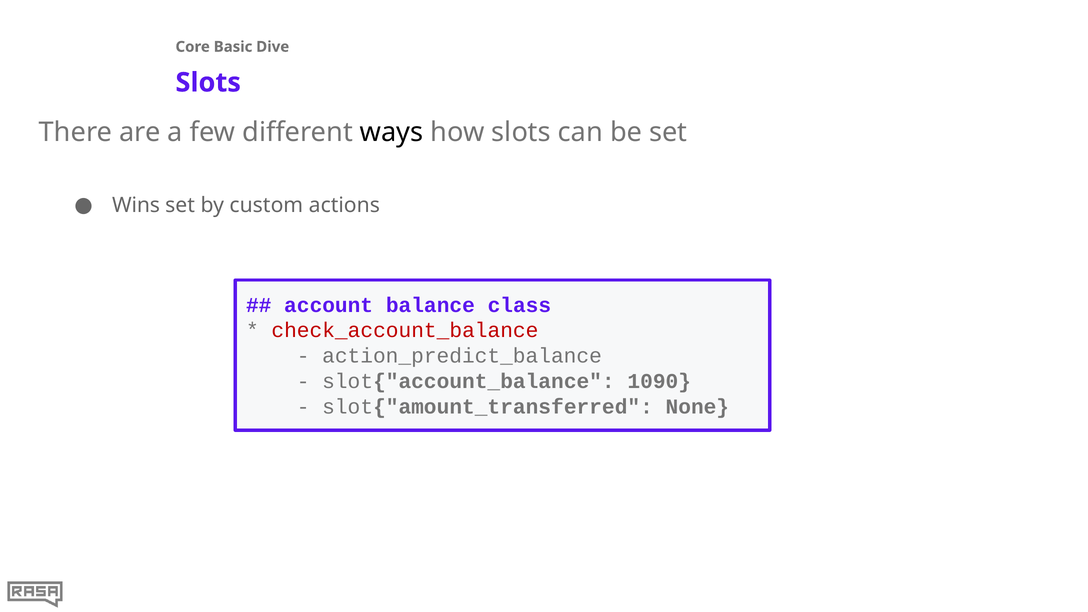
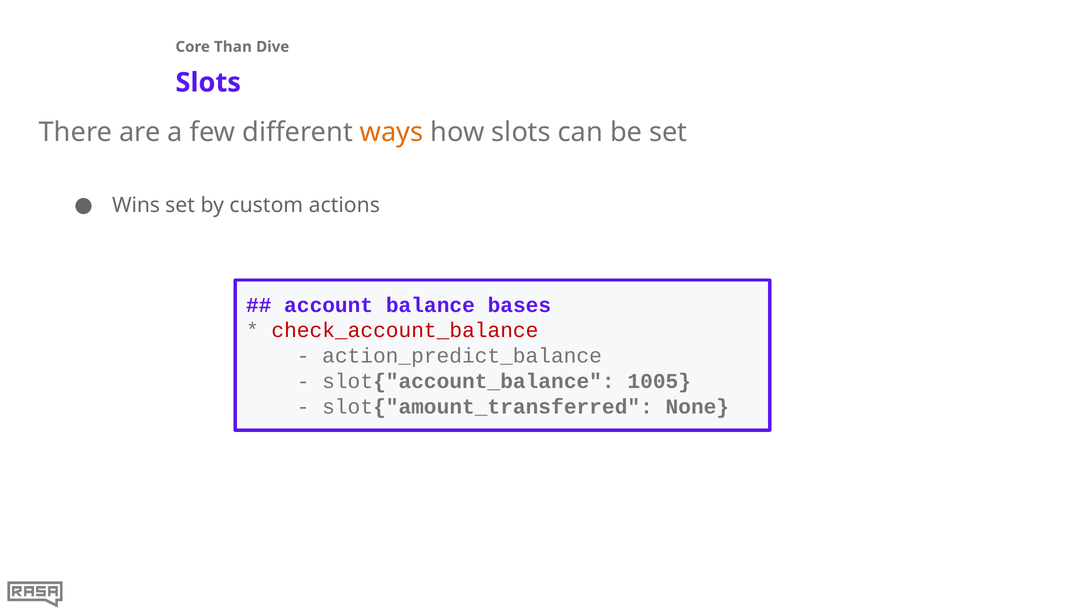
Basic: Basic -> Than (233, 47)
ways colour: black -> orange (392, 132)
class: class -> bases (519, 305)
1090: 1090 -> 1005 (659, 381)
